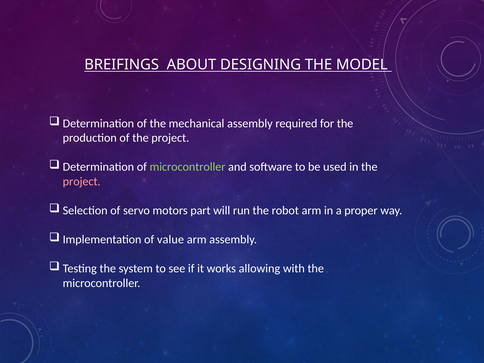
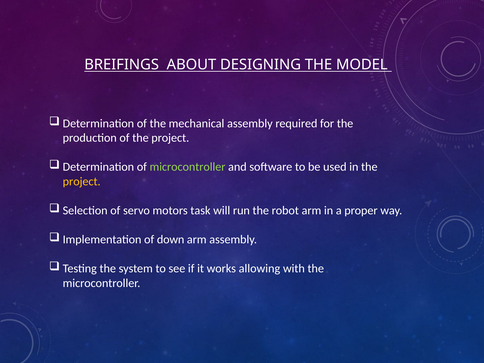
project colour: pink -> yellow (82, 181)
part: part -> task (200, 211)
value: value -> down (171, 240)
